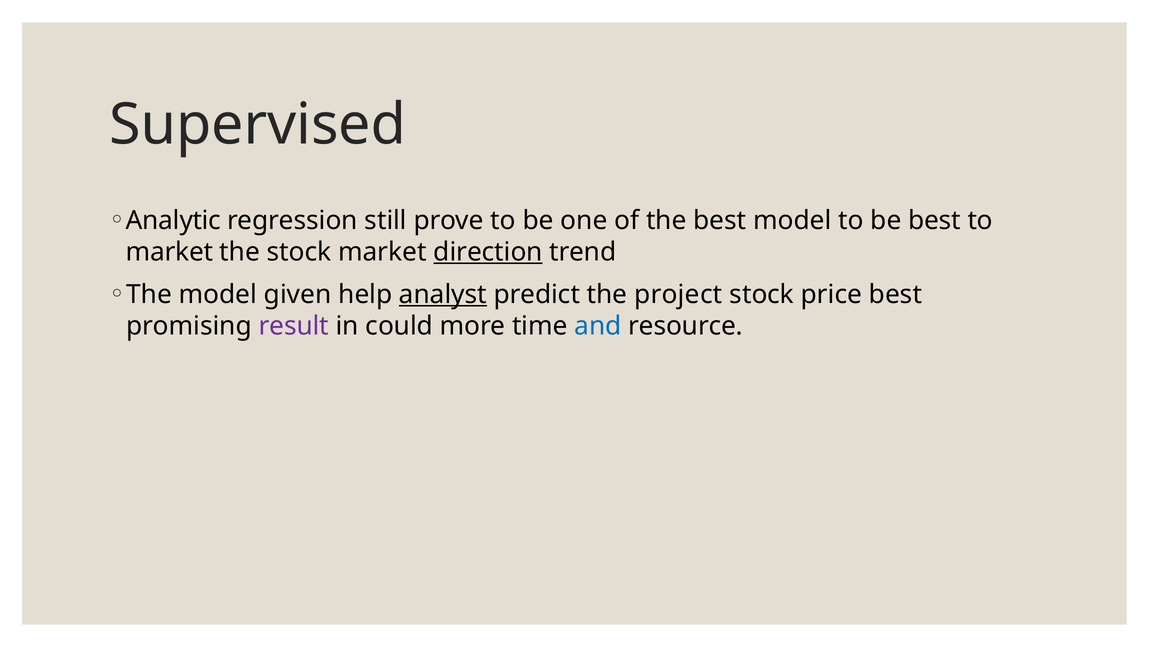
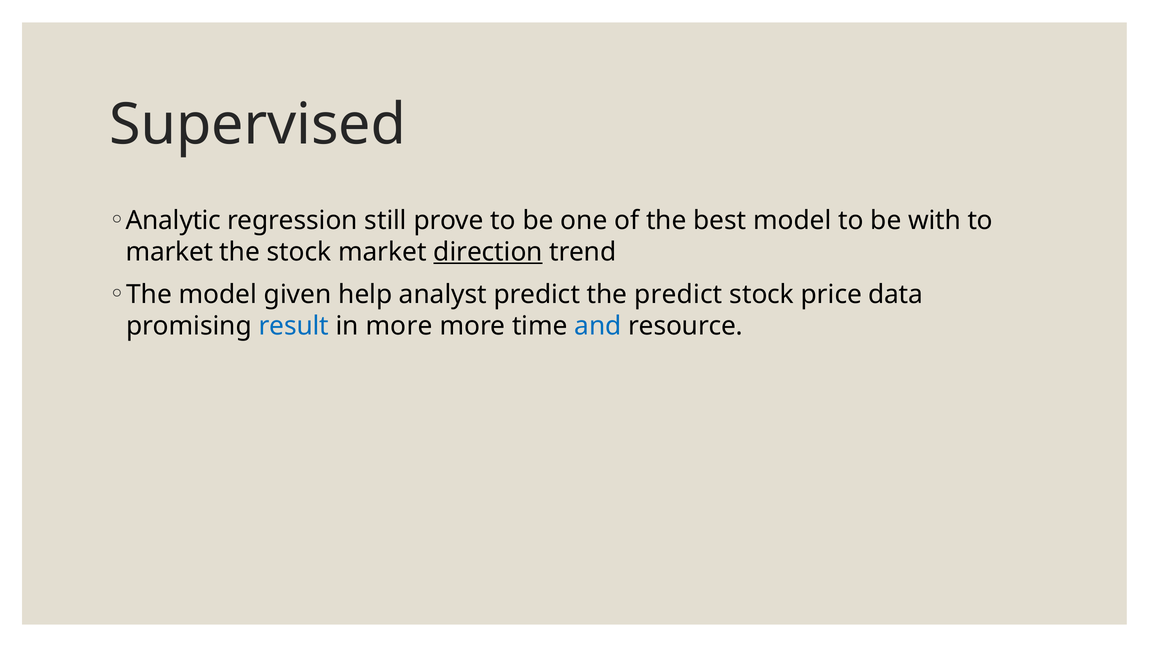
be best: best -> with (935, 220)
analyst underline: present -> none (443, 294)
the project: project -> predict (678, 294)
price best: best -> data (896, 294)
result colour: purple -> blue (294, 326)
in could: could -> more (399, 326)
